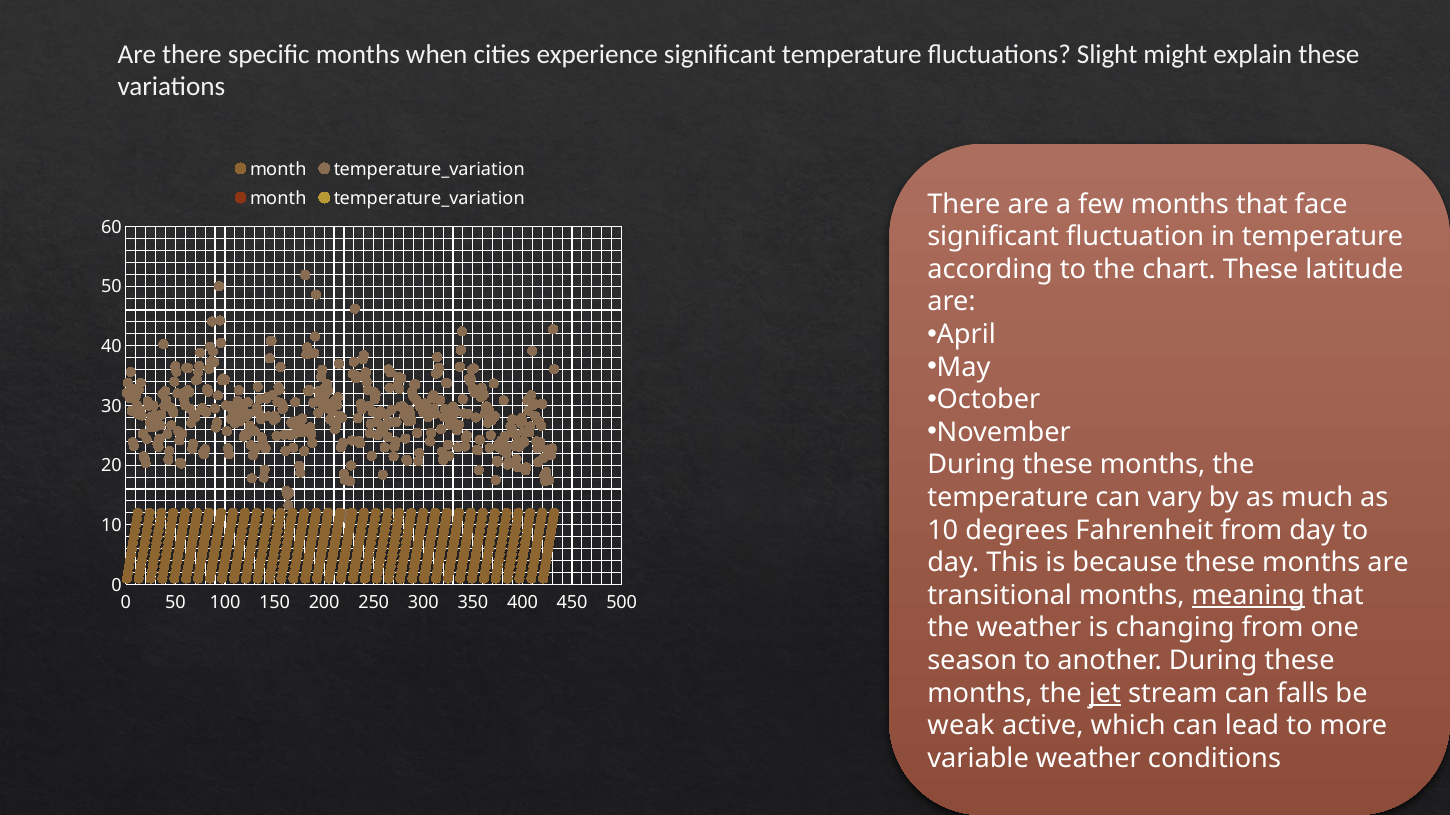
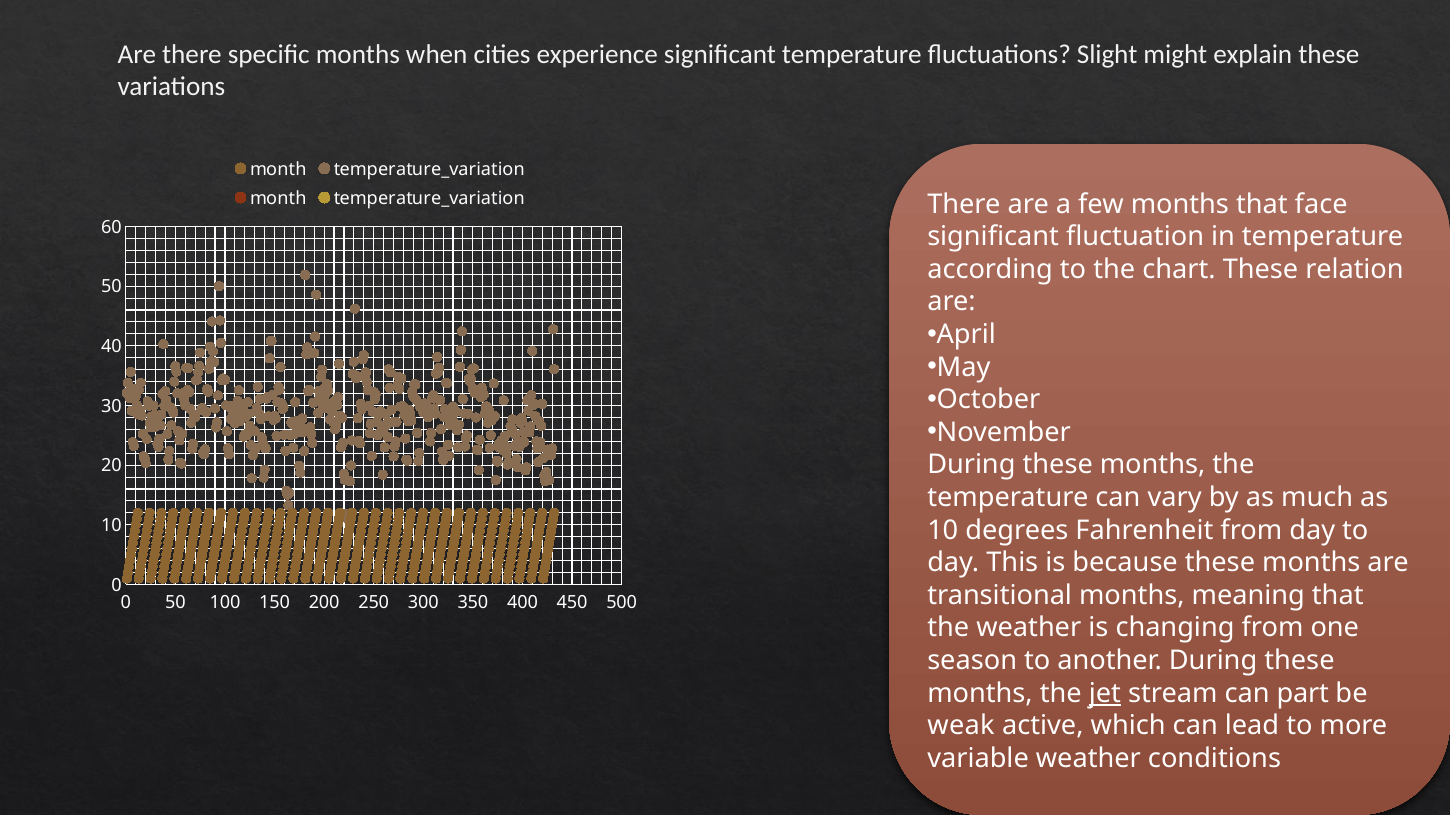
latitude: latitude -> relation (1354, 270)
meaning underline: present -> none (1248, 596)
falls: falls -> part (1303, 694)
